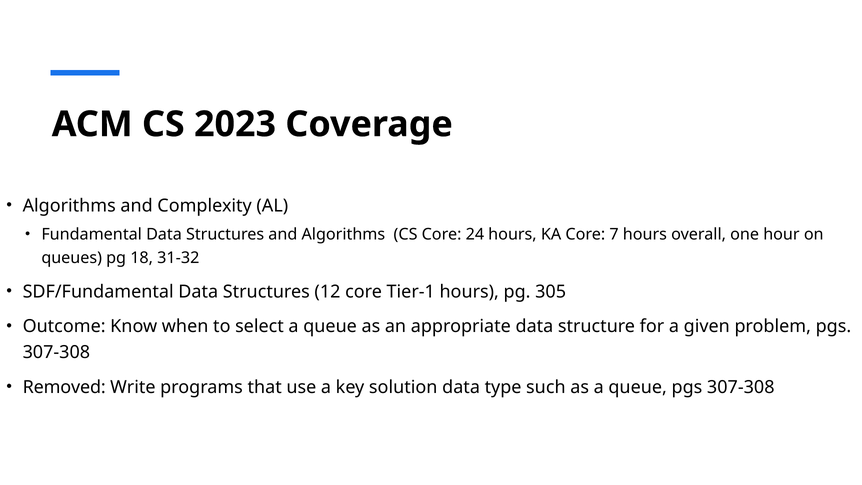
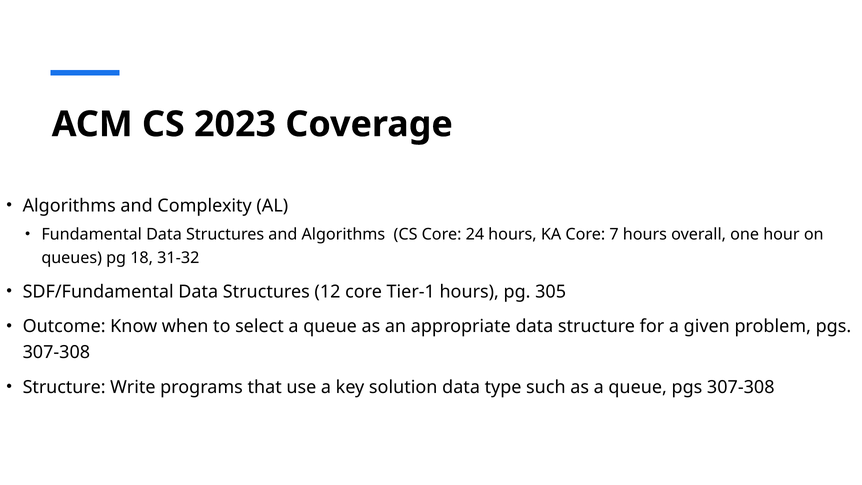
Removed: Removed -> Structure (64, 387)
